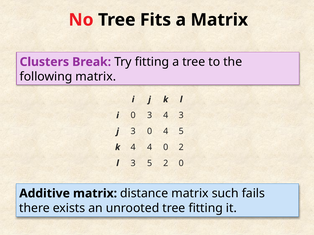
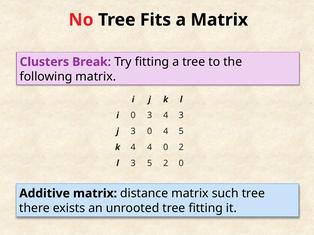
such fails: fails -> tree (253, 194)
